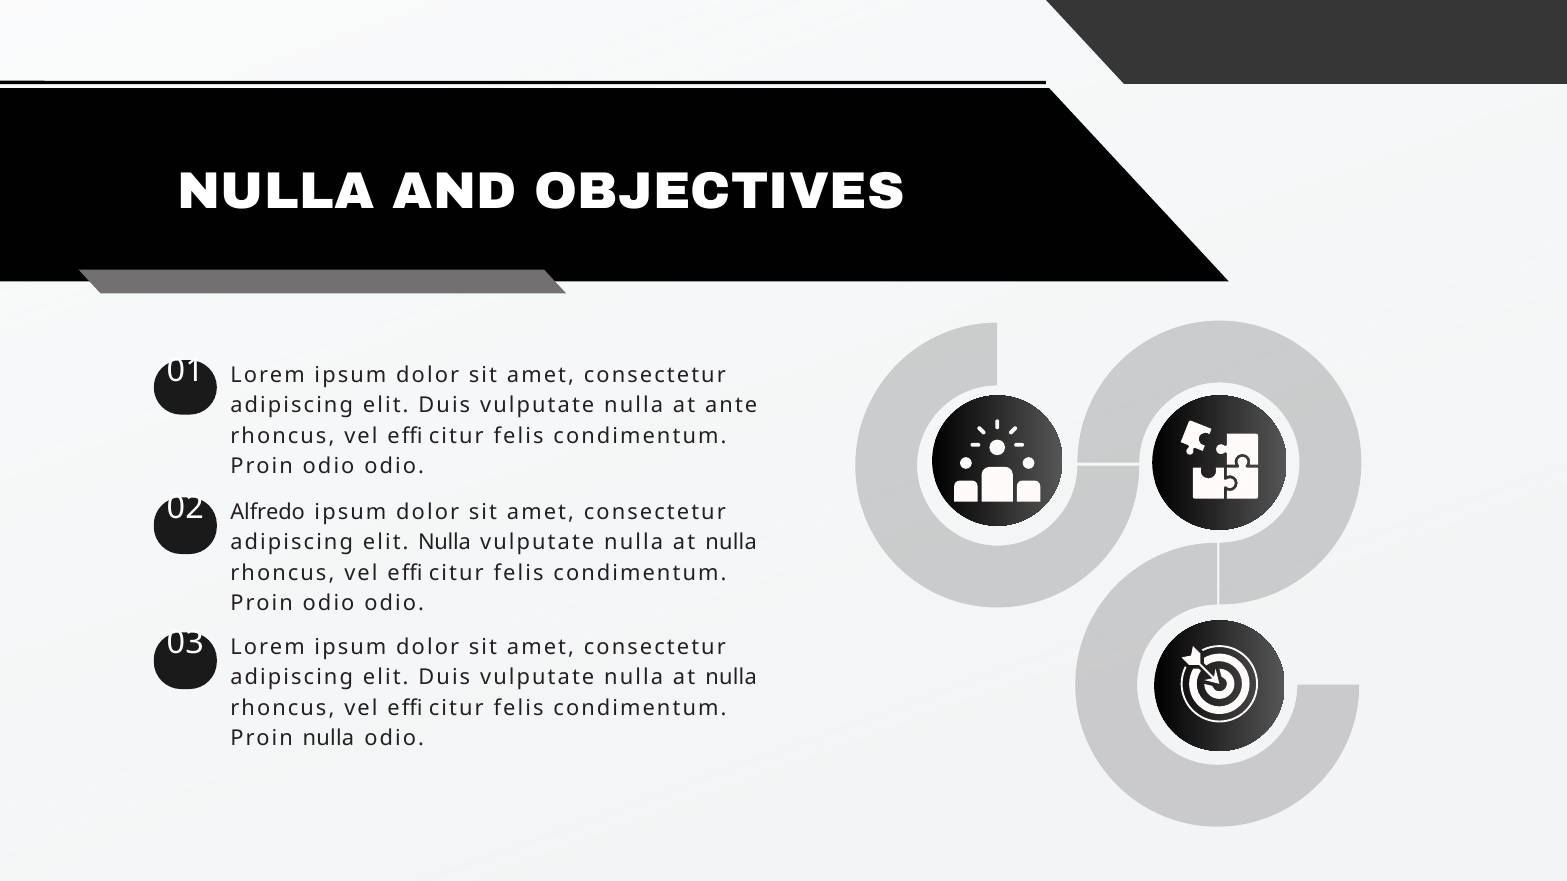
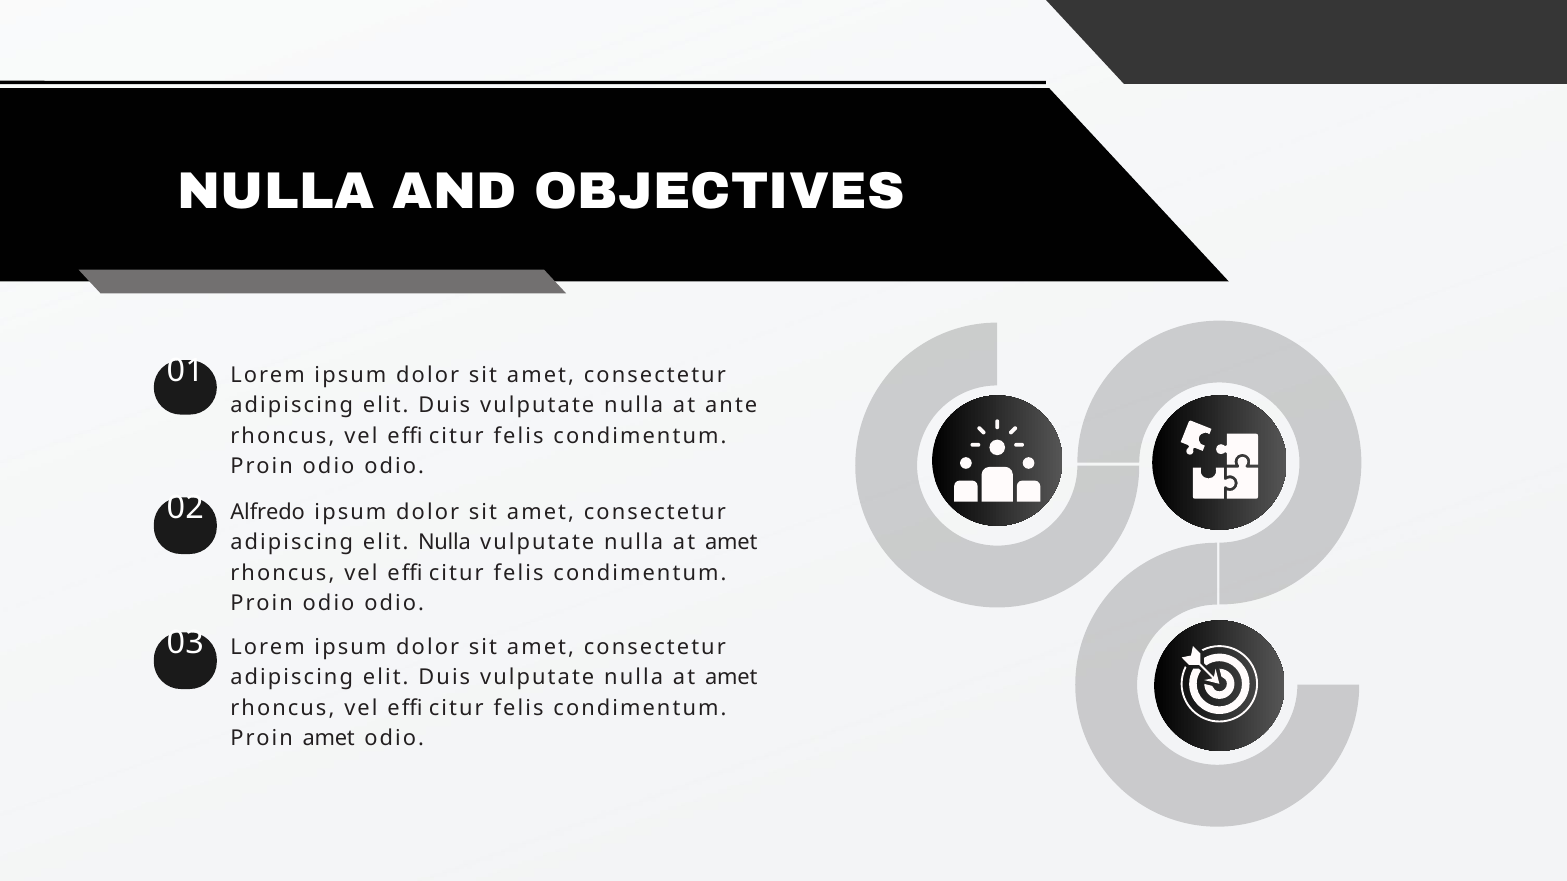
nulla: nulla -> amet (731, 543)
nulla: nulla -> amet (731, 678)
Proin nulla: nulla -> amet (329, 738)
